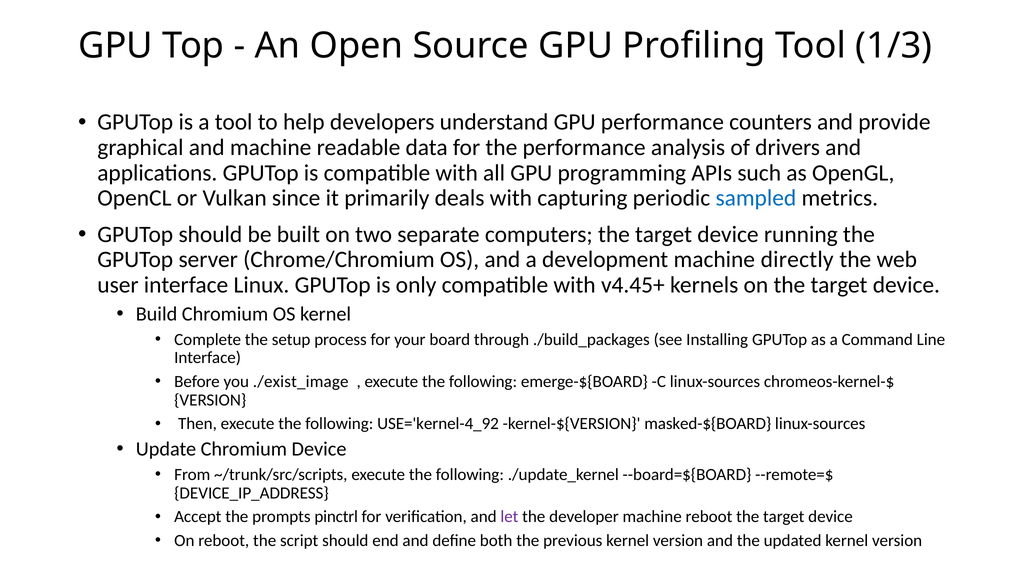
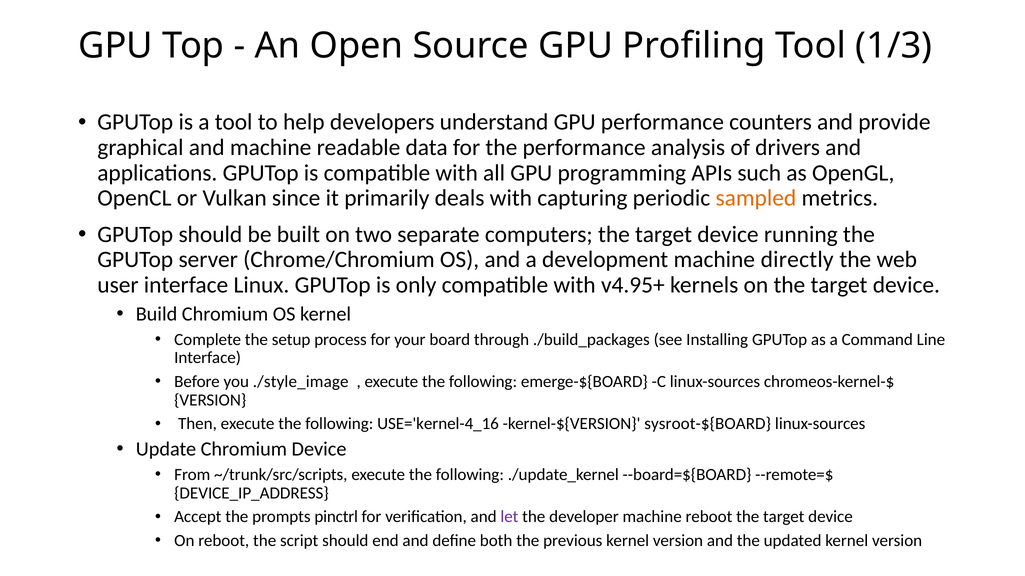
sampled colour: blue -> orange (756, 198)
v4.45+: v4.45+ -> v4.95+ (633, 285)
./exist_image: ./exist_image -> ./style_image (301, 382)
USE='kernel-4_92: USE='kernel-4_92 -> USE='kernel-4_16 (438, 424)
masked-${BOARD: masked-${BOARD -> sysroot-${BOARD (708, 424)
